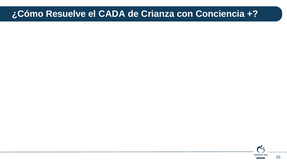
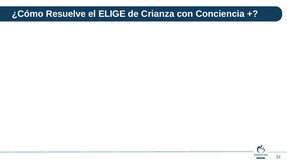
CADA: CADA -> ELIGE (112, 14)
